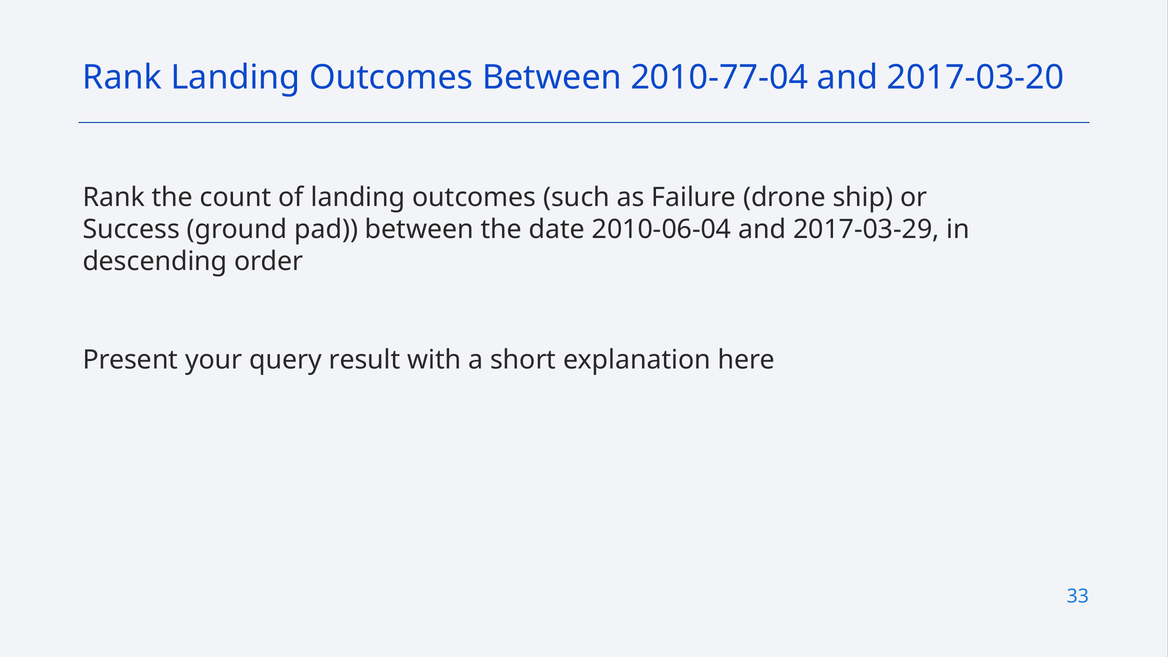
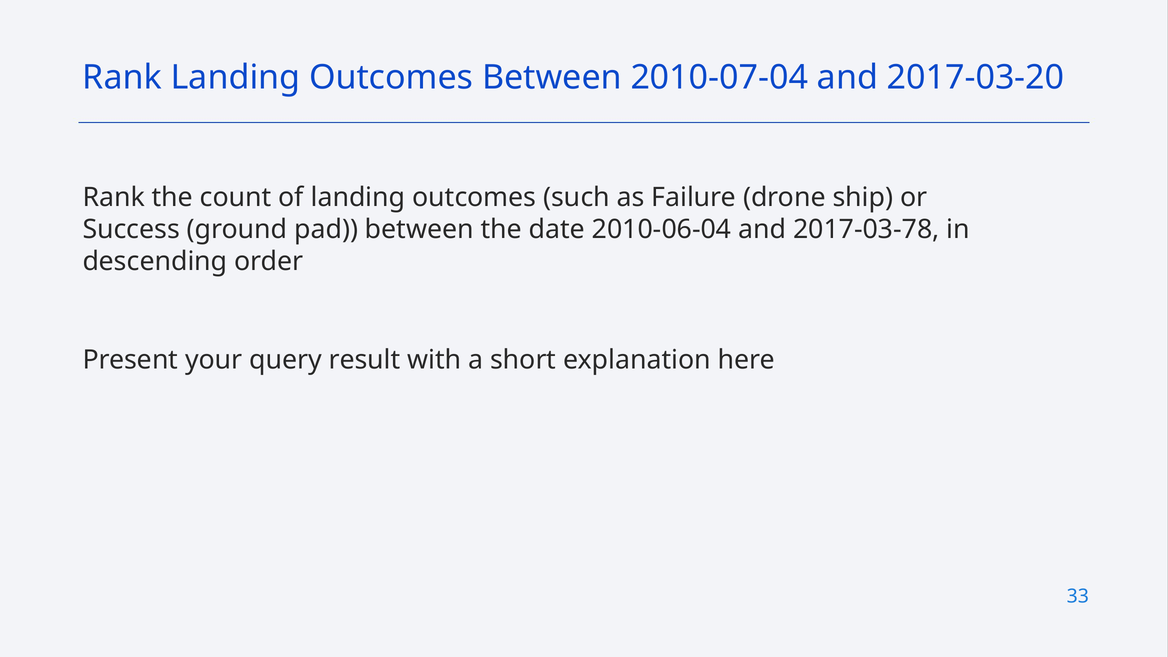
2010-77-04: 2010-77-04 -> 2010-07-04 (719, 78)
2017-03-29: 2017-03-29 -> 2017-03-78 (866, 229)
